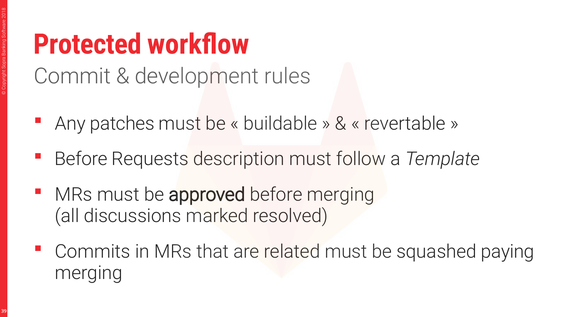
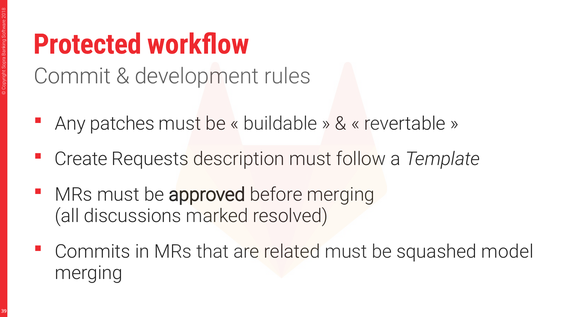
Before: Before -> Create (81, 159)
paying: paying -> model (507, 251)
